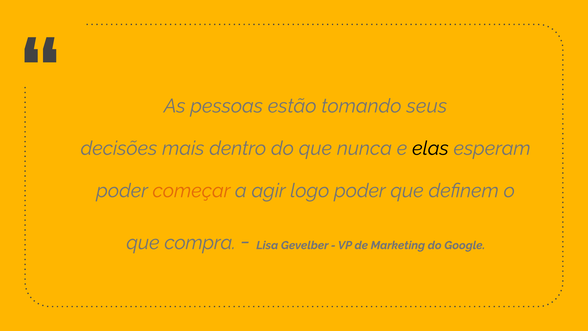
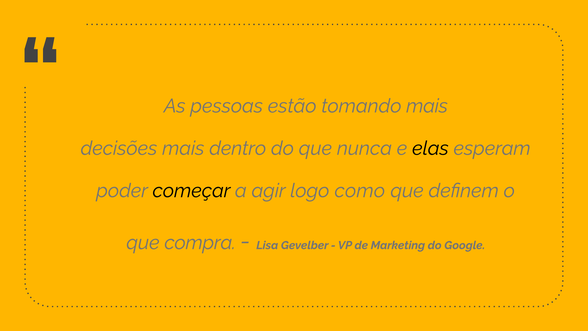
tomando seus: seus -> mais (427, 106)
começar colour: orange -> black (192, 191)
logo poder: poder -> como (360, 191)
